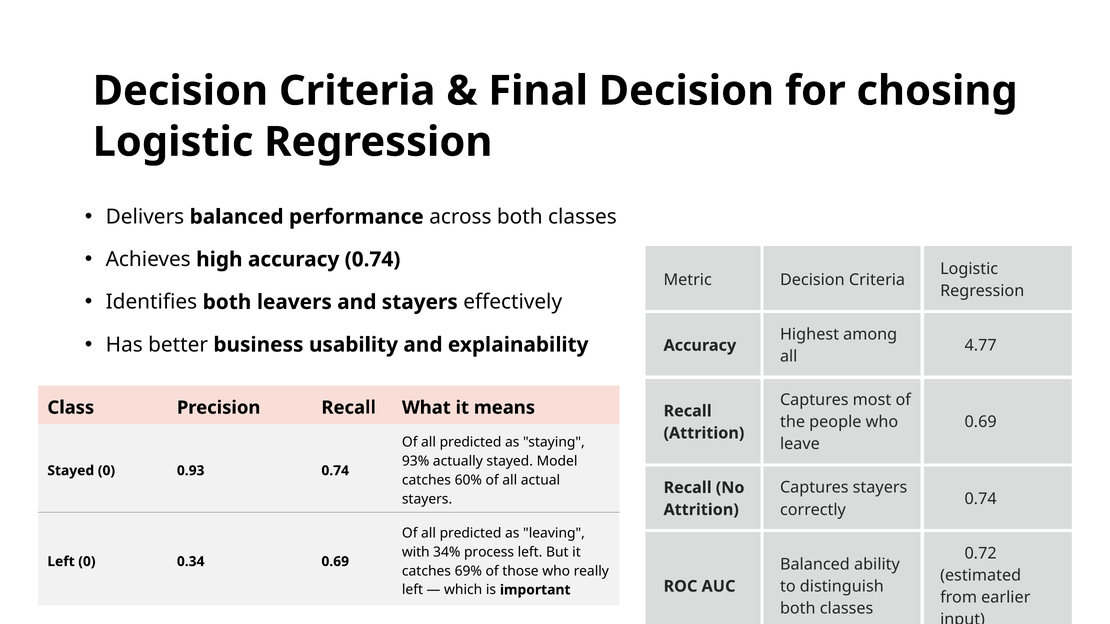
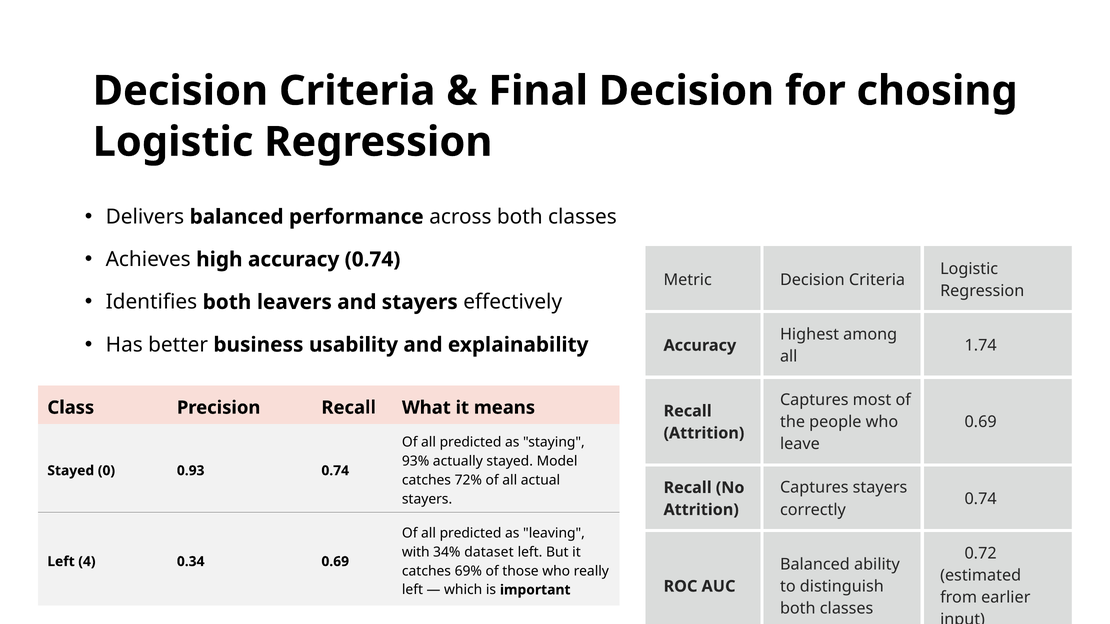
4.77: 4.77 -> 1.74 (981, 346)
60%: 60% -> 72% (468, 480)
process: process -> dataset (489, 552)
Left 0: 0 -> 4 (87, 562)
